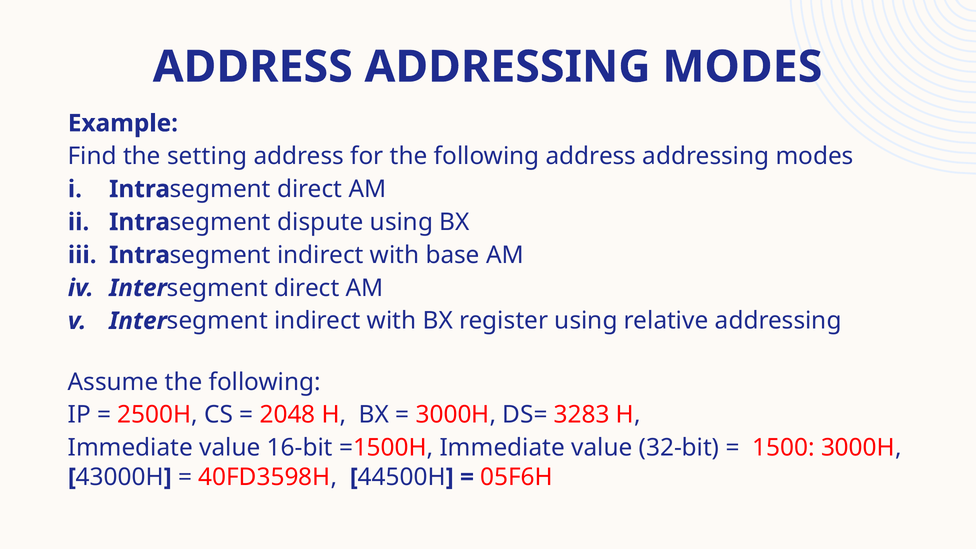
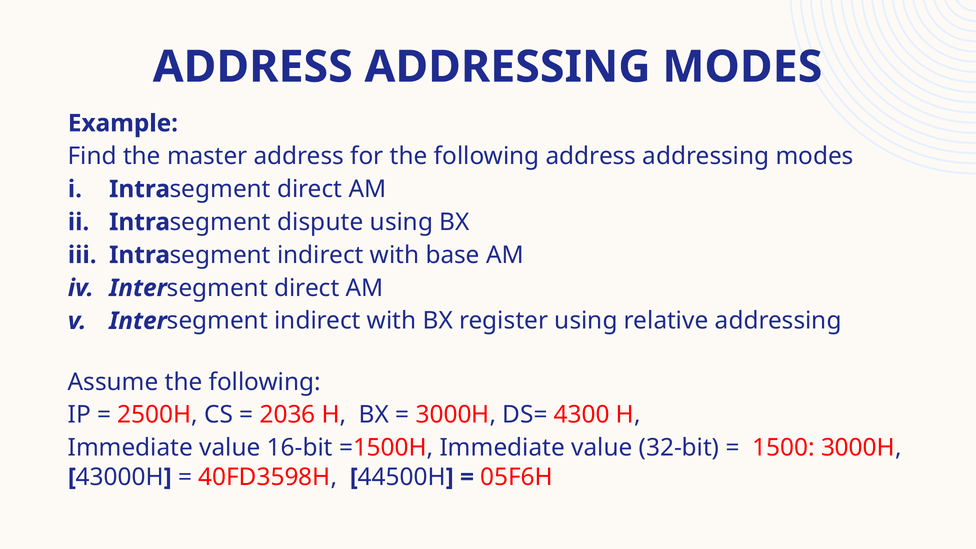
setting: setting -> master (207, 156)
2048: 2048 -> 2036 (288, 415)
3283: 3283 -> 4300 (582, 415)
